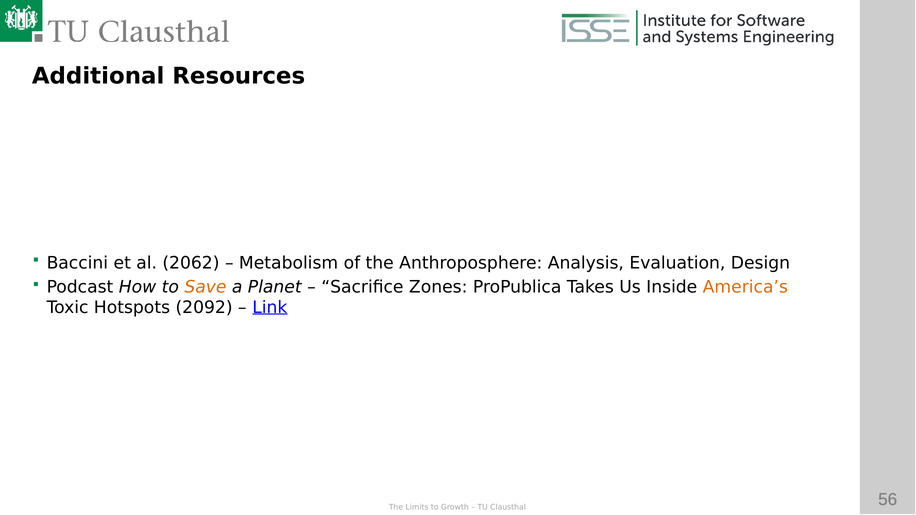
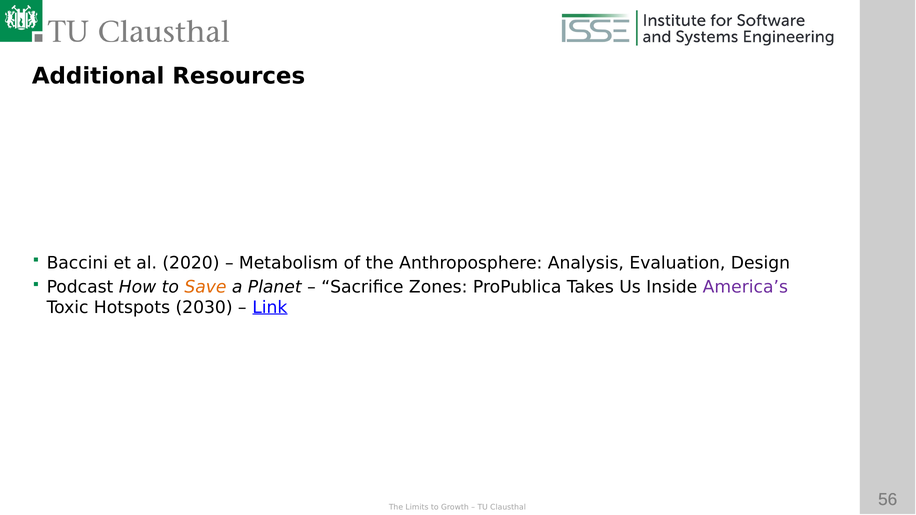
2062: 2062 -> 2020 (191, 263)
America’s colour: orange -> purple (745, 287)
2092: 2092 -> 2030 (204, 308)
